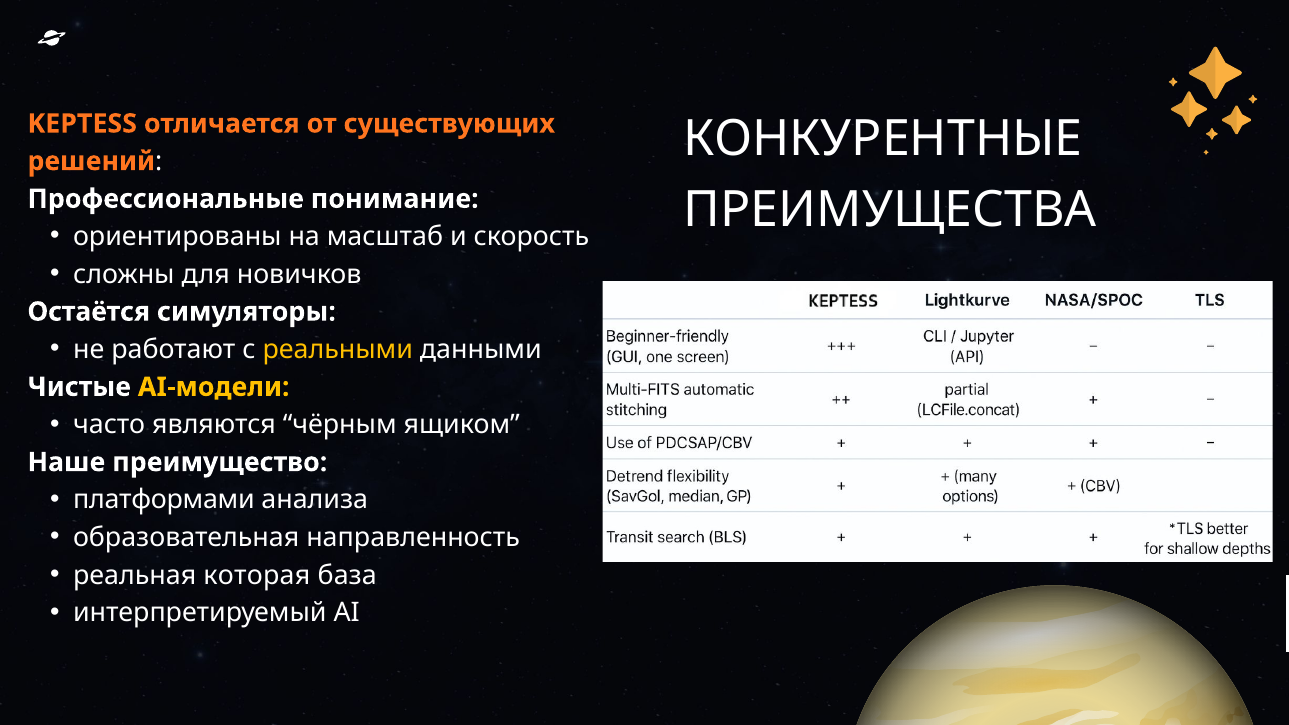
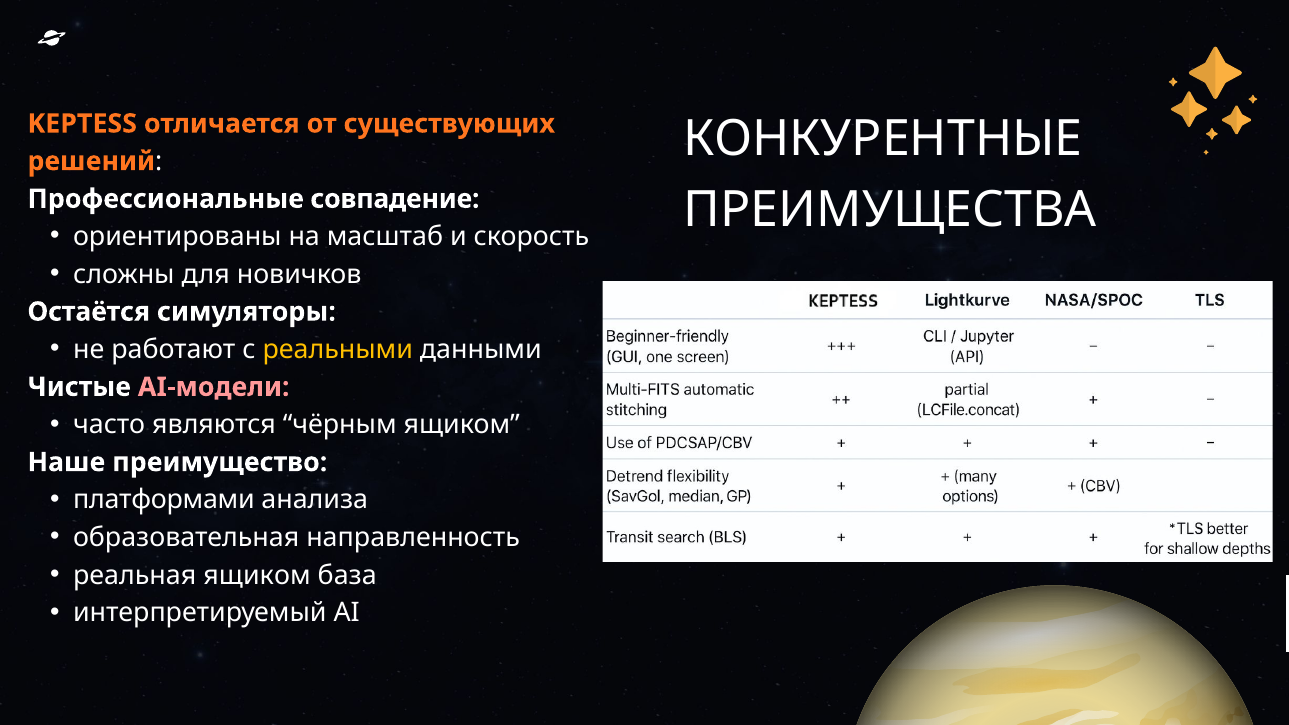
понимание: понимание -> совпадение (395, 199)
AI-модели colour: yellow -> pink (214, 387)
реальная которая: которая -> ящиком (257, 575)
